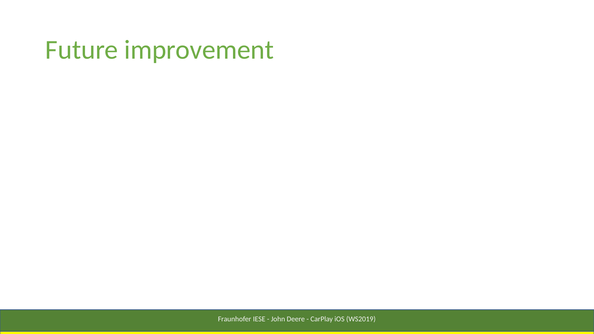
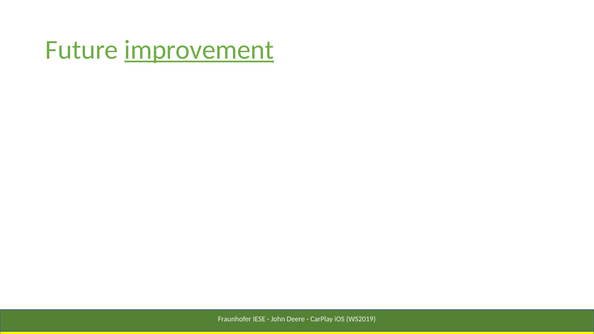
improvement underline: none -> present (199, 50)
